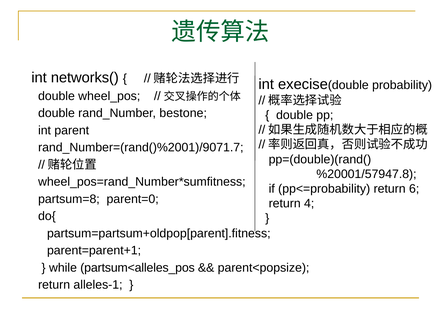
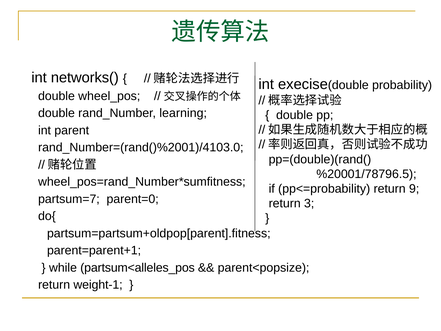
bestone: bestone -> learning (183, 113)
rand_Number=(rand()%2001)/9071.7: rand_Number=(rand()%2001)/9071.7 -> rand_Number=(rand()%2001)/4103.0 (141, 147)
%20001/57947.8: %20001/57947.8 -> %20001/78796.5 (366, 174)
6: 6 -> 9 (414, 189)
partsum=8: partsum=8 -> partsum=7 (69, 199)
4: 4 -> 3 (309, 203)
alleles-1: alleles-1 -> weight-1 (98, 285)
